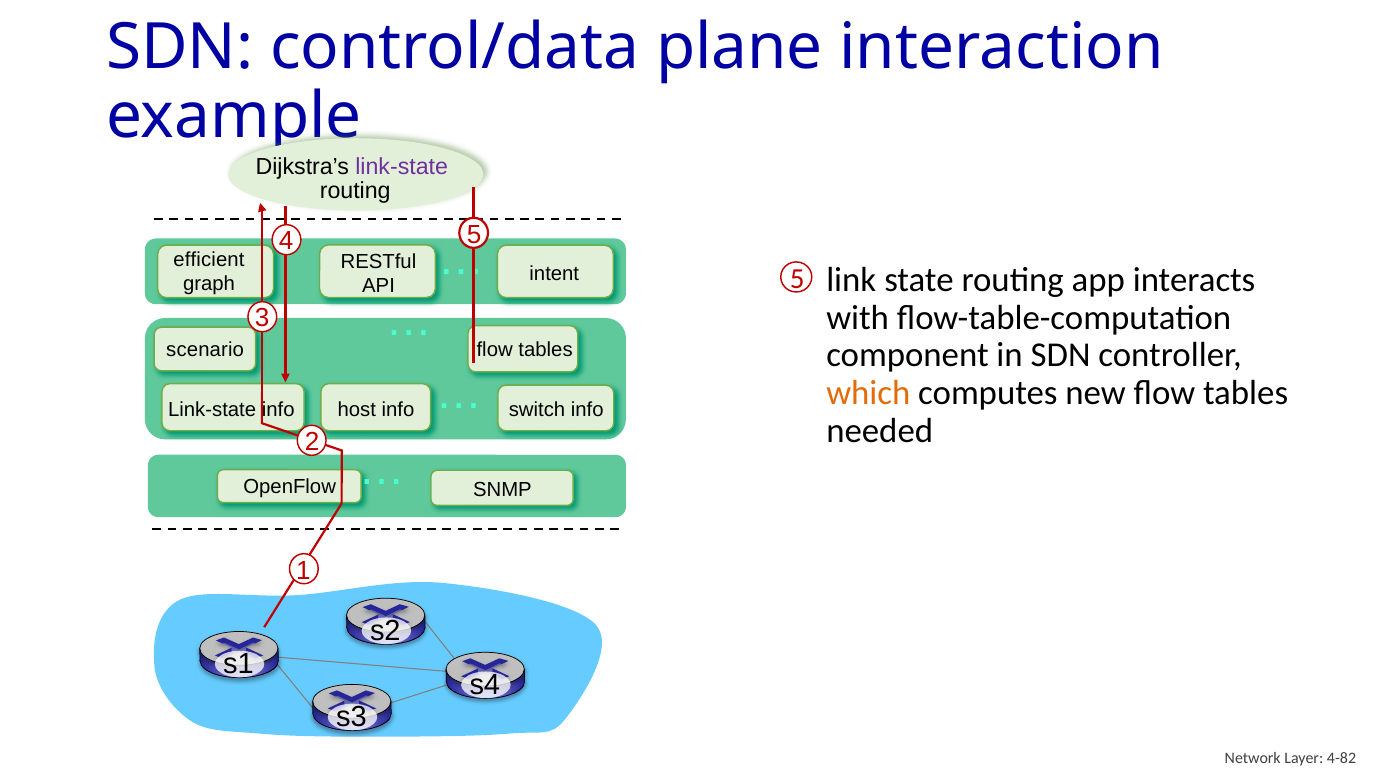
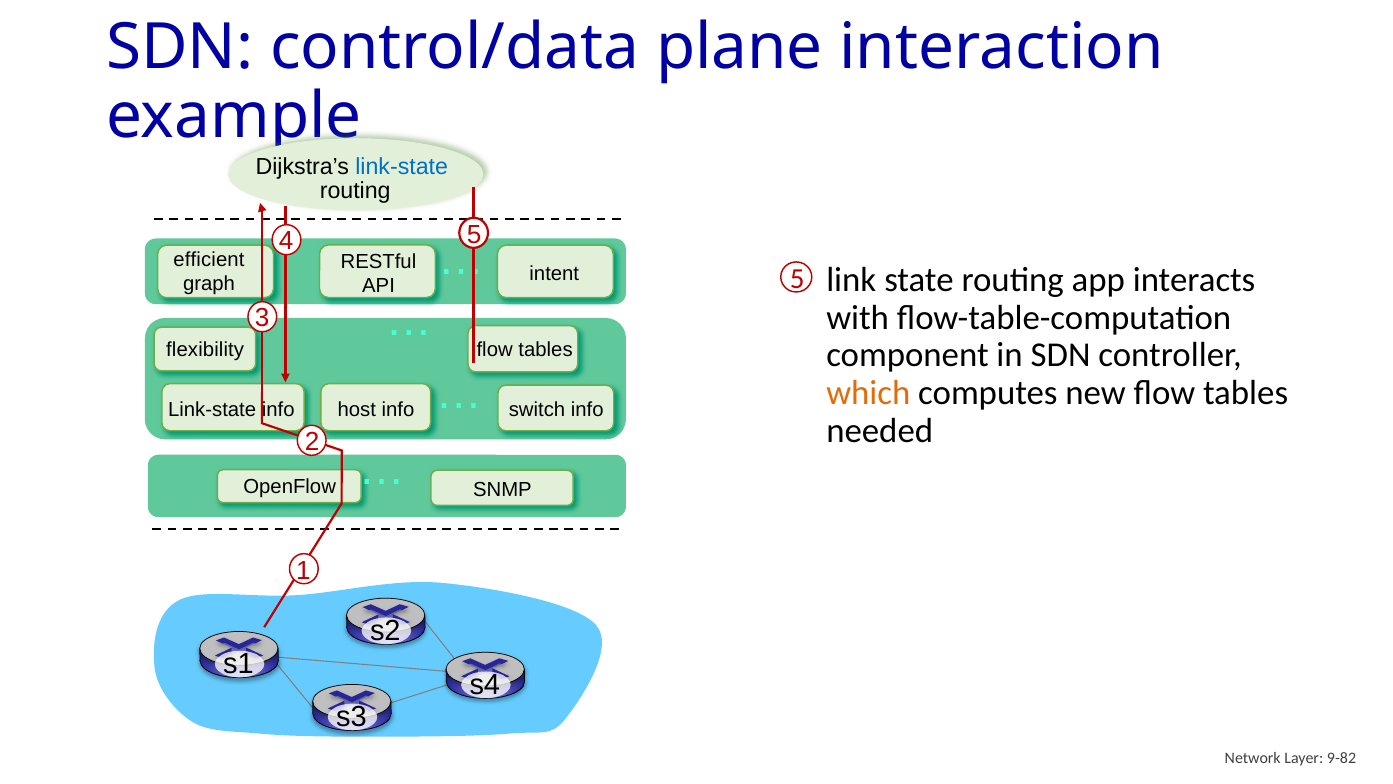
link-state colour: purple -> blue (402, 167)
scenario: scenario -> flexibility (205, 349)
4-82: 4-82 -> 9-82 (1342, 758)
